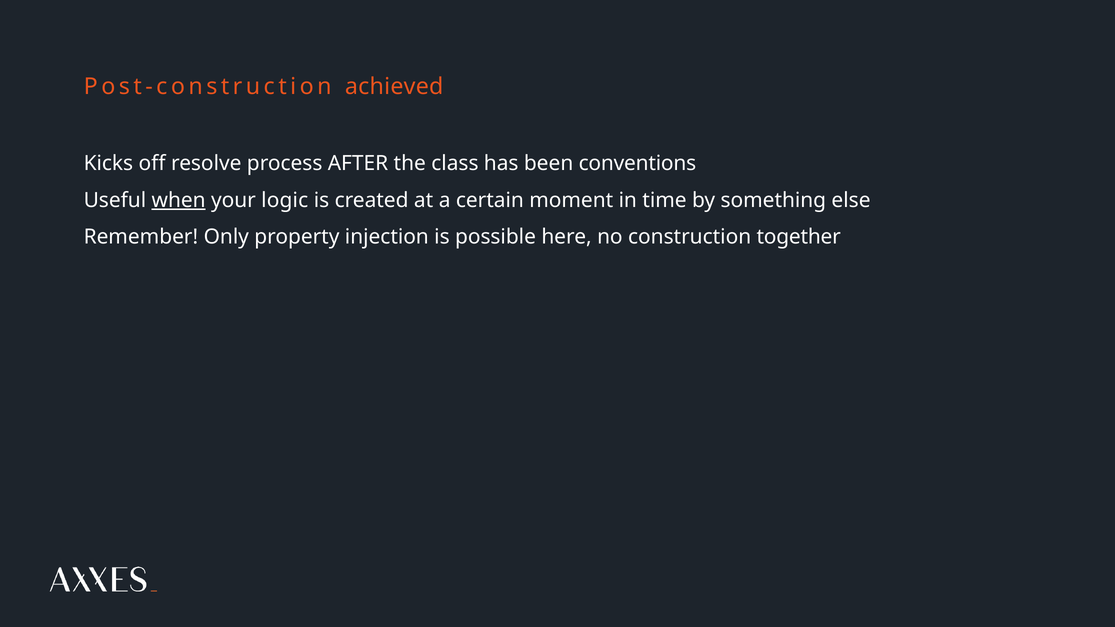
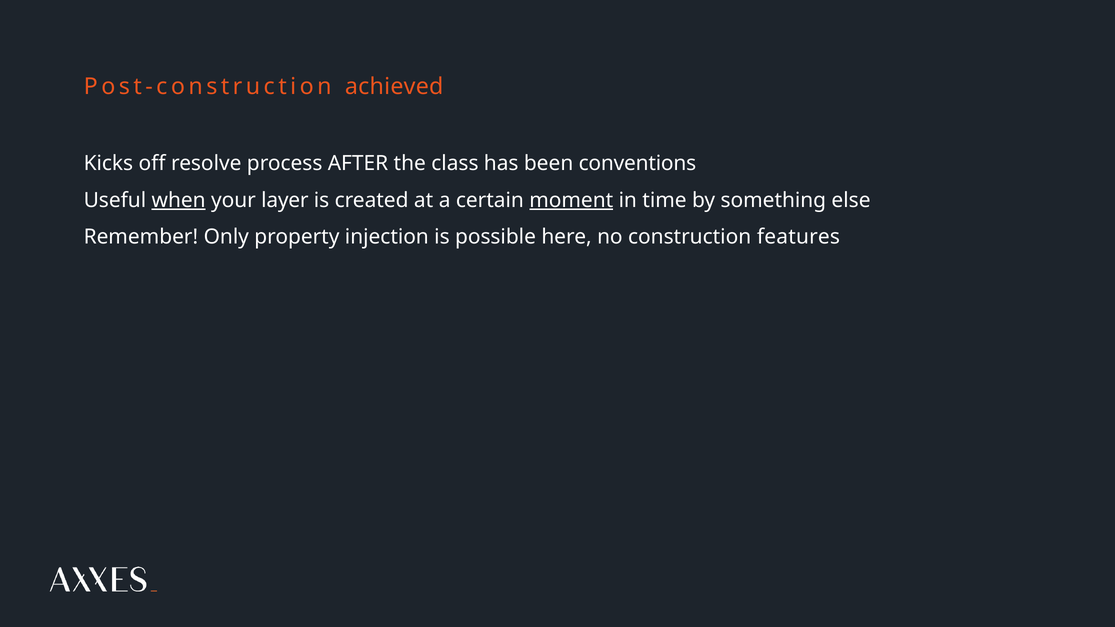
logic: logic -> layer (285, 200)
moment underline: none -> present (571, 200)
together: together -> features (798, 237)
